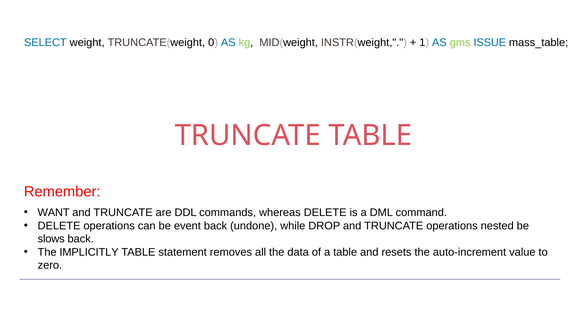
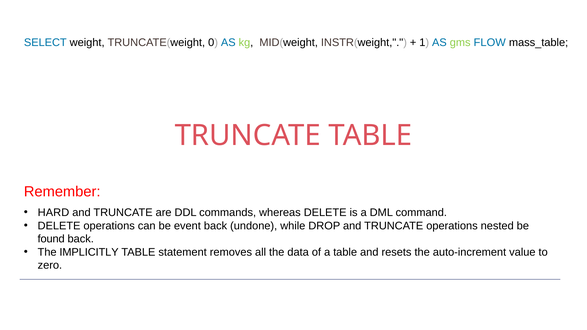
ISSUE: ISSUE -> FLOW (490, 42)
WANT: WANT -> HARD (53, 213)
slows: slows -> found (51, 239)
